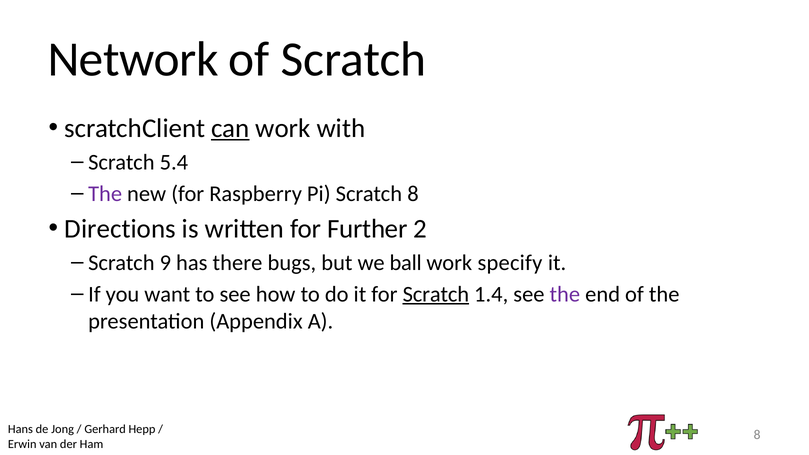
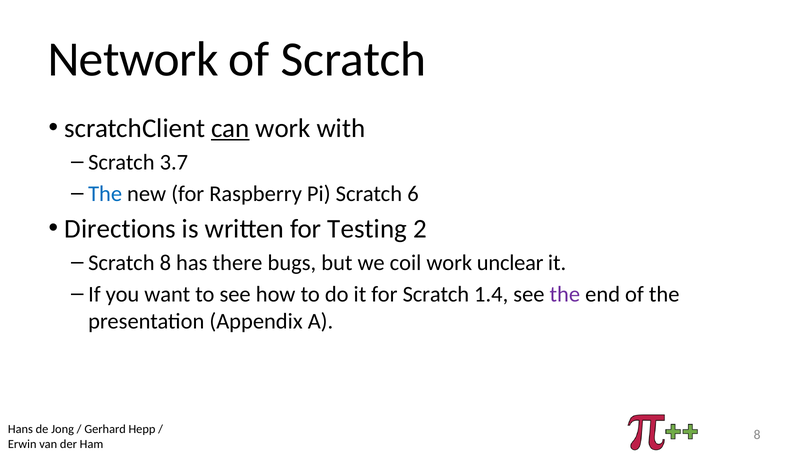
5.4: 5.4 -> 3.7 (174, 162)
The colour: purple -> blue (105, 194)
Scratch 8: 8 -> 6 (413, 194)
Further: Further -> Testing (367, 229)
Scratch 9: 9 -> 8 (165, 263)
ball: ball -> coil (406, 263)
specify: specify -> unclear (510, 263)
Scratch underline: present -> none (436, 294)
